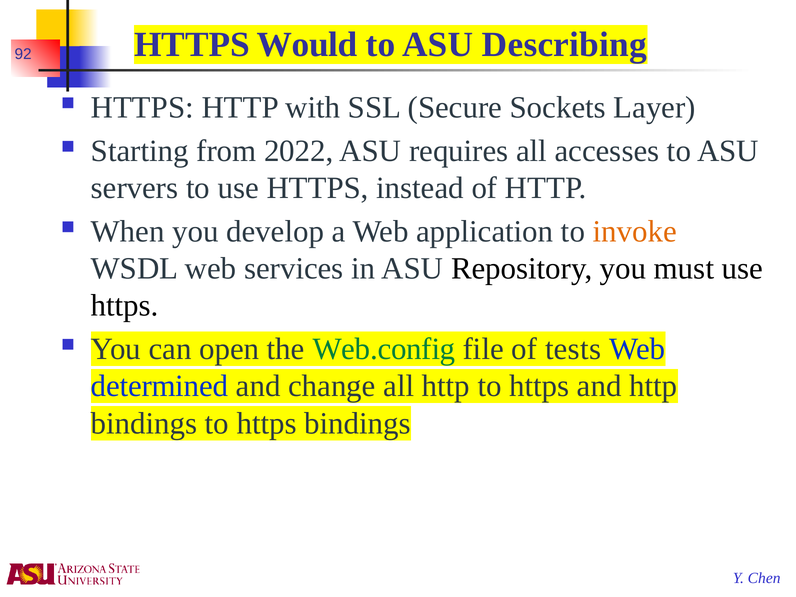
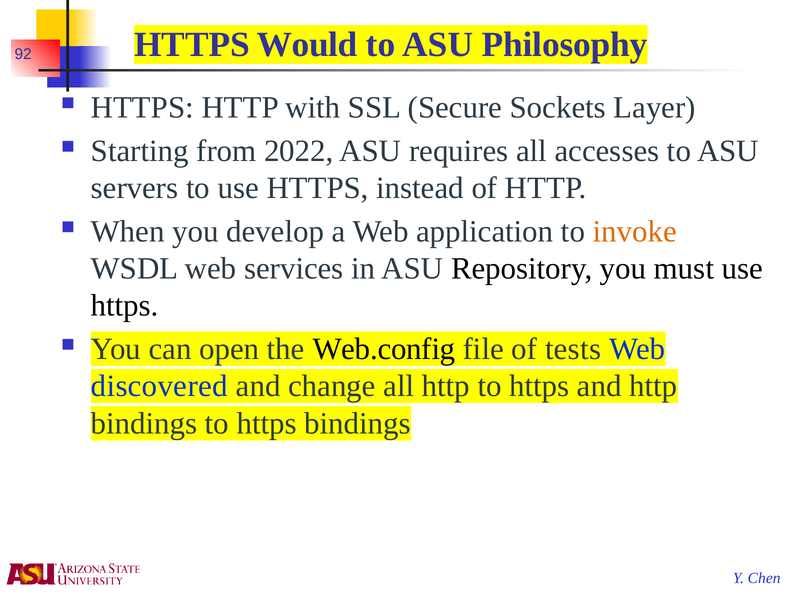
Describing: Describing -> Philosophy (565, 45)
Web.config colour: green -> black (384, 349)
determined: determined -> discovered (159, 386)
